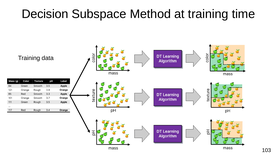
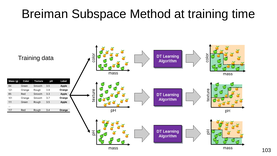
Decision: Decision -> Breiman (45, 14)
